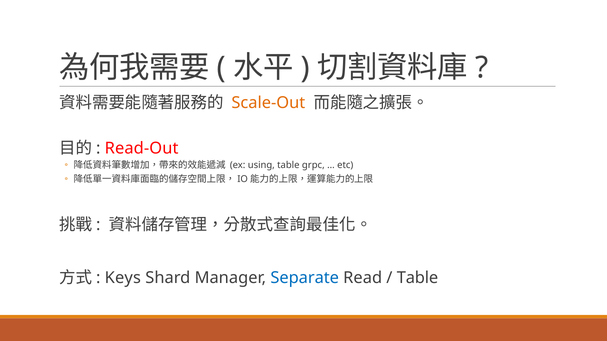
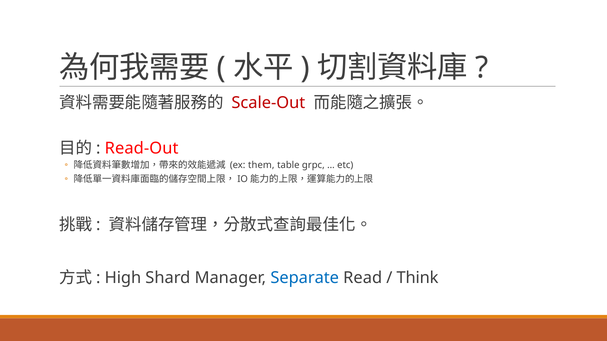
Scale-Out colour: orange -> red (268, 103)
using: using -> them (261, 165)
Keys: Keys -> High (123, 278)
Table: Table -> Think (418, 278)
